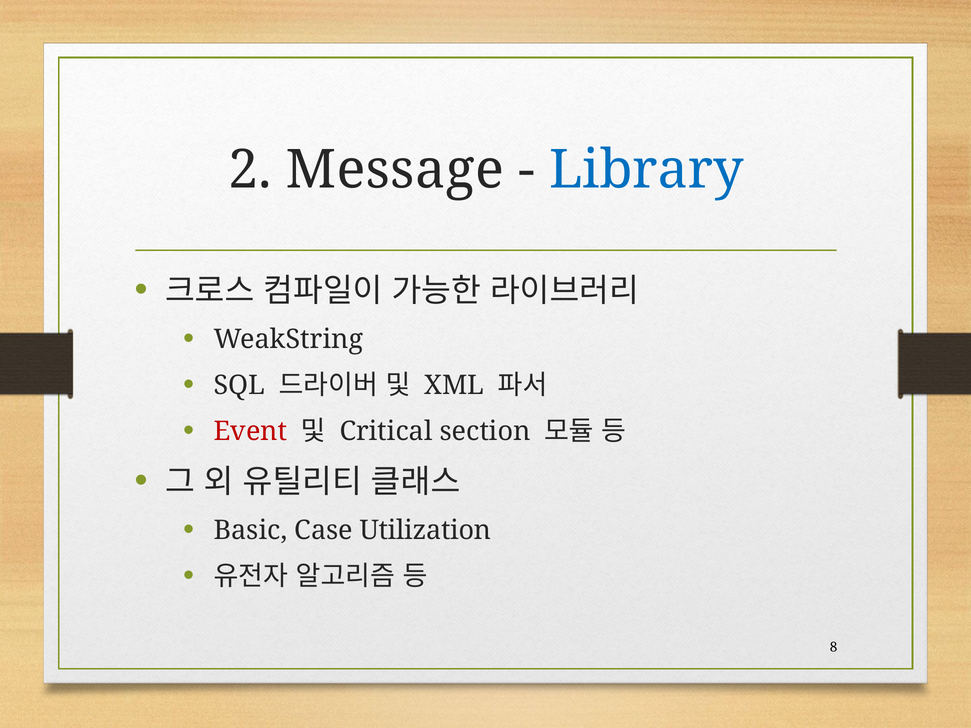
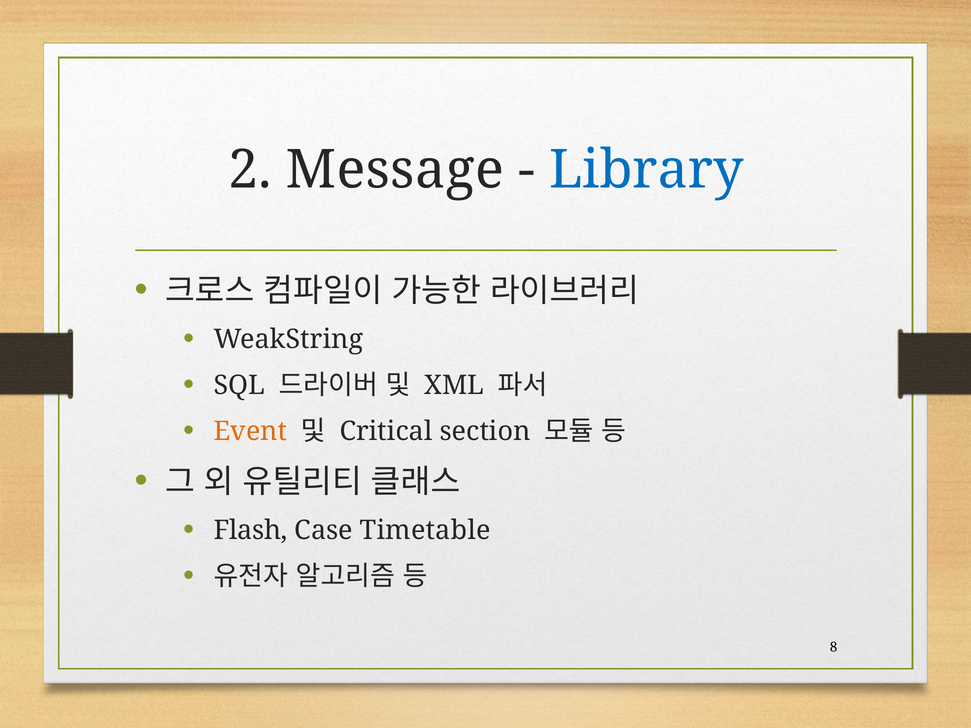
Event colour: red -> orange (250, 431)
Basic: Basic -> Flash (251, 531)
Utilization: Utilization -> Timetable (425, 531)
